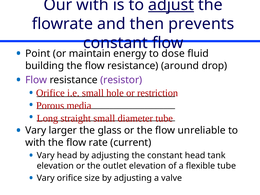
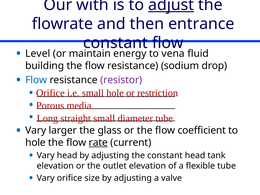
prevents: prevents -> entrance (201, 24)
Point: Point -> Level (38, 54)
dose: dose -> vena (173, 54)
around: around -> sodium (180, 66)
Flow colour: purple -> blue (36, 80)
unreliable: unreliable -> coefficient (202, 130)
with: with -> hole (35, 143)
rate underline: none -> present (98, 143)
